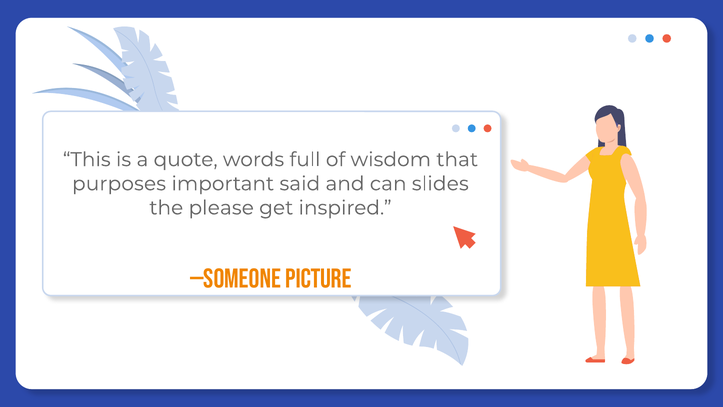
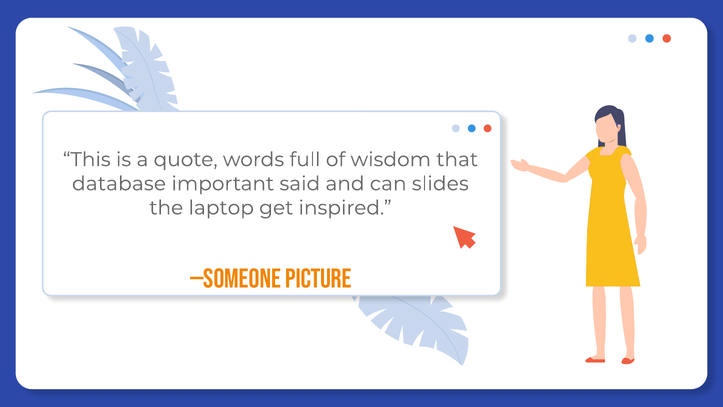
purposes: purposes -> database (119, 184)
please: please -> laptop (221, 208)
